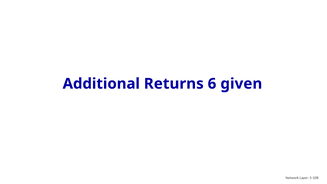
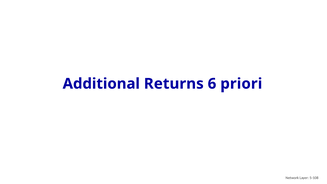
given: given -> priori (241, 84)
